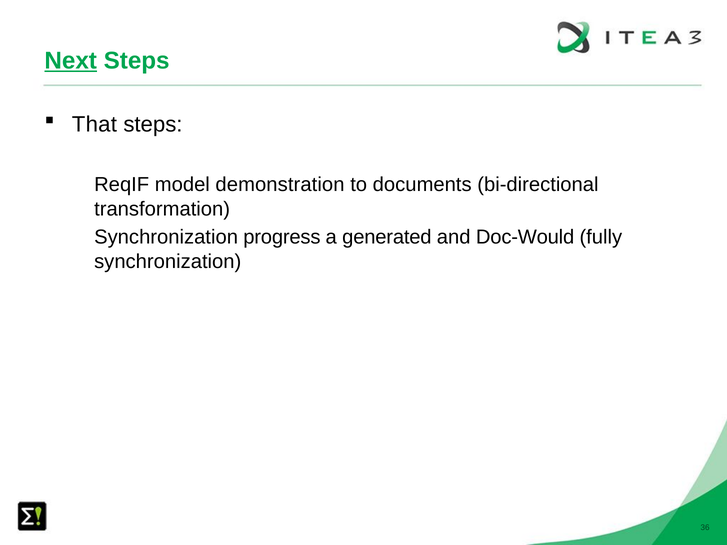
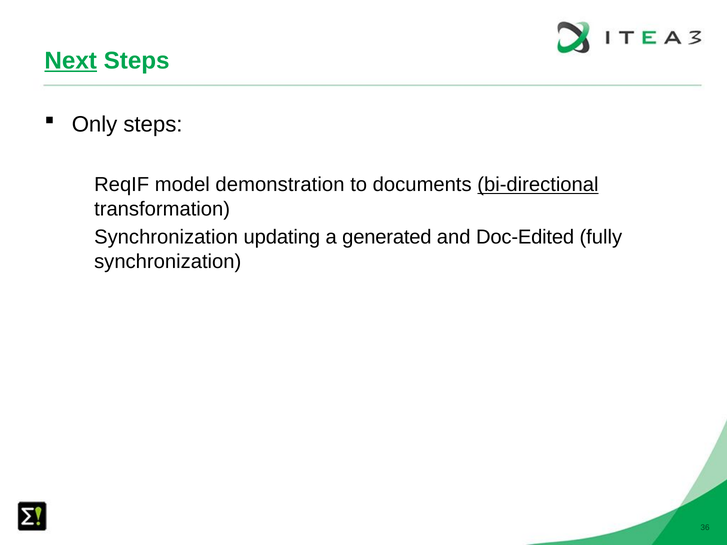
That: That -> Only (95, 124)
bi-directional underline: none -> present (538, 185)
progress: progress -> updating (282, 237)
Doc-Would: Doc-Would -> Doc-Edited (525, 237)
